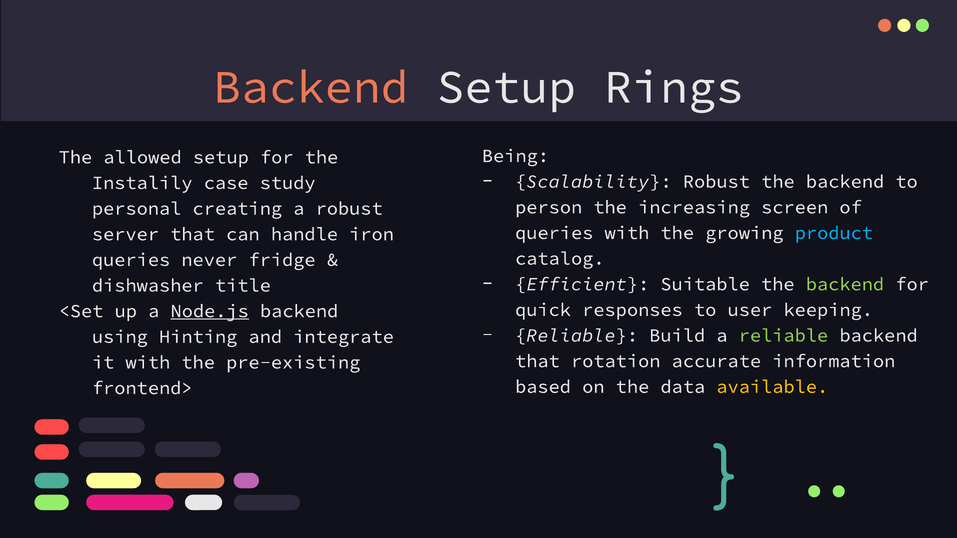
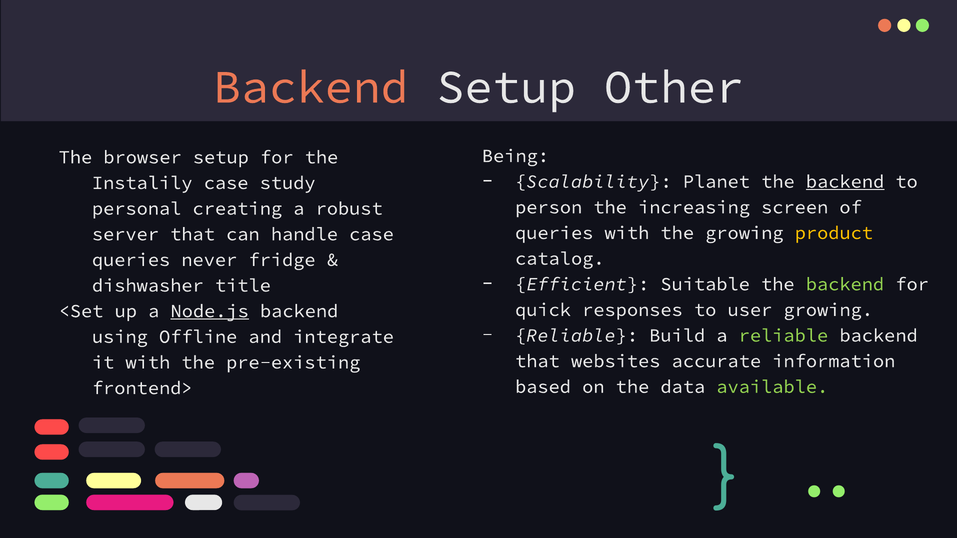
Rings: Rings -> Other (674, 87)
allowed: allowed -> browser (143, 157)
Scalability Robust: Robust -> Planet (716, 182)
backend underline: none -> present (845, 182)
product colour: light blue -> yellow (834, 233)
handle iron: iron -> case (372, 234)
user keeping: keeping -> growing (828, 310)
Hinting: Hinting -> Offline (198, 337)
rotation: rotation -> websites (616, 361)
available colour: yellow -> light green (772, 387)
